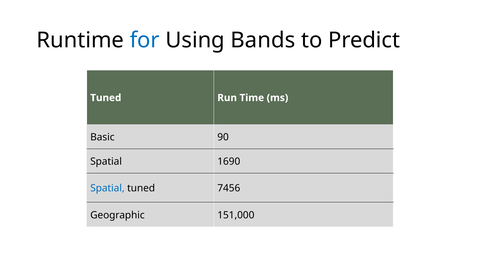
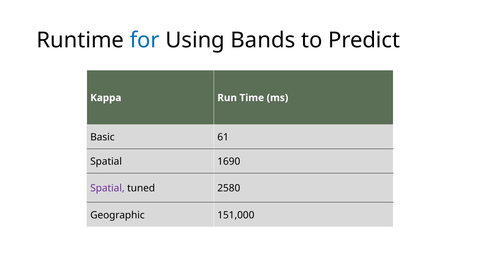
Tuned: Tuned -> Kappa (106, 98)
90: 90 -> 61 (223, 137)
Spatial colour: blue -> purple (107, 188)
7456: 7456 -> 2580 (229, 188)
